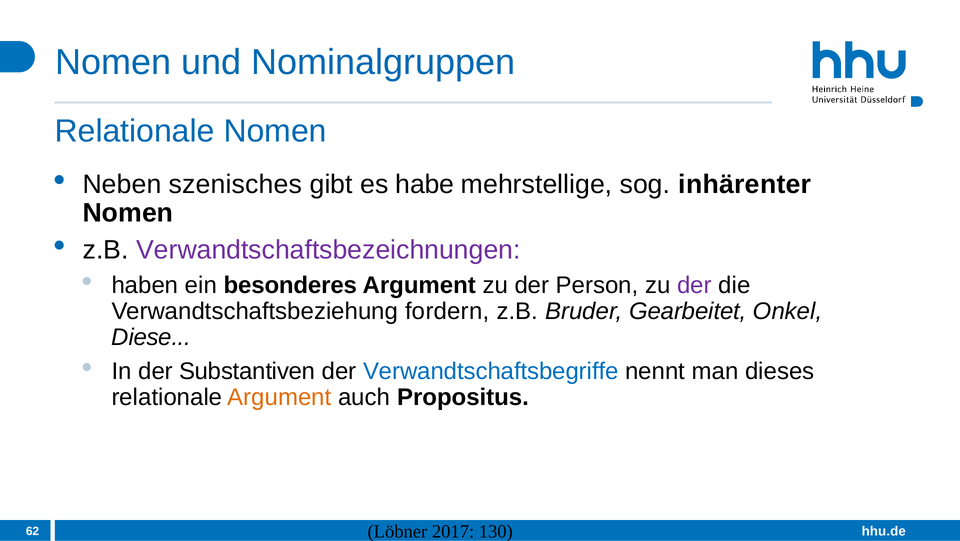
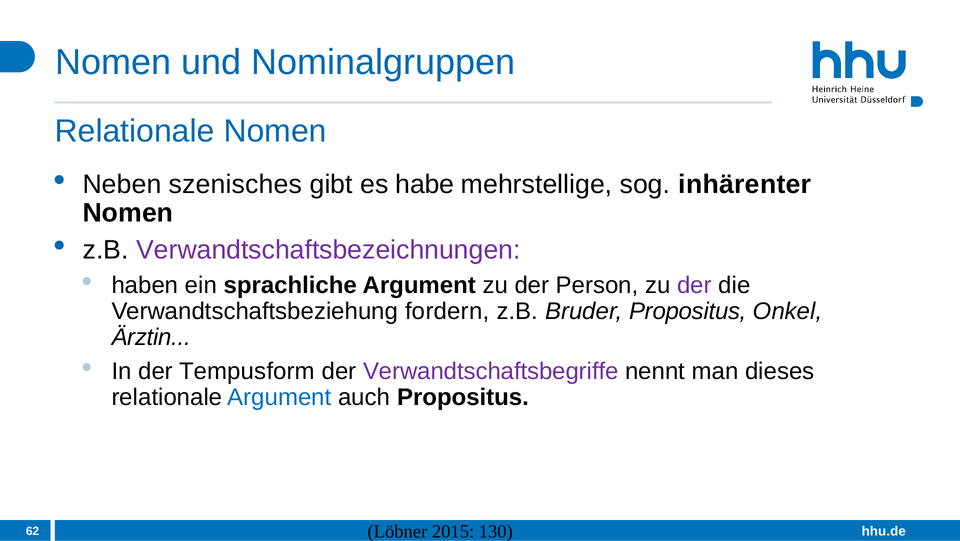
besonderes: besonderes -> sprachliche (290, 285)
Bruder Gearbeitet: Gearbeitet -> Propositus (688, 311)
Diese: Diese -> Ärztin (151, 337)
Substantiven: Substantiven -> Tempusform (247, 371)
Verwandtschaftsbegriffe colour: blue -> purple (491, 371)
Argument colour: orange -> blue (279, 397)
2017: 2017 -> 2015 (453, 531)
